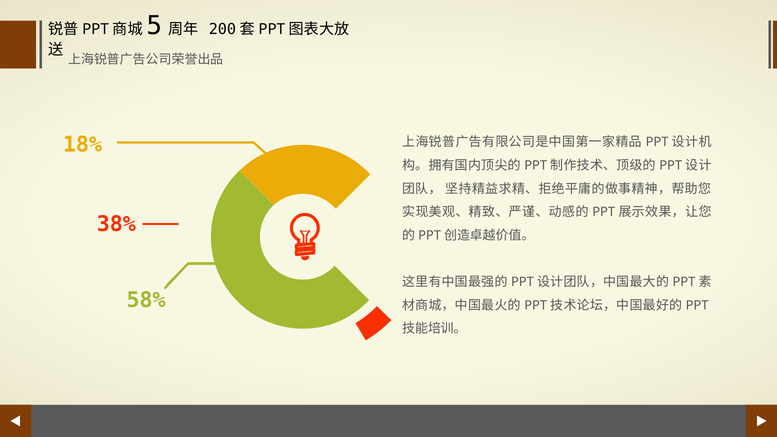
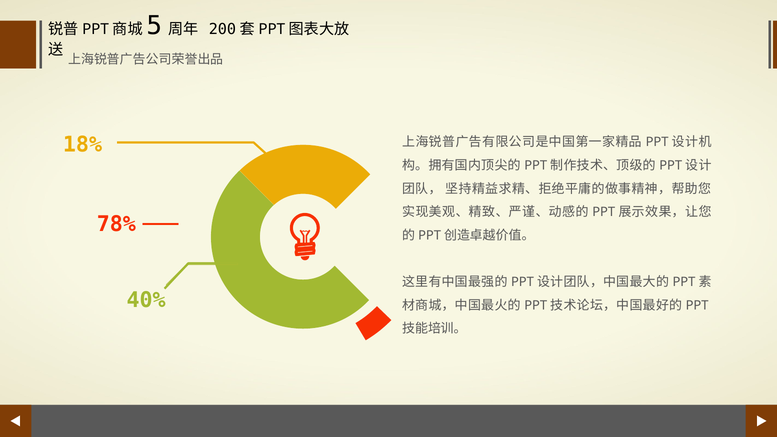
38%: 38% -> 78% (116, 224)
58%: 58% -> 40% (146, 300)
